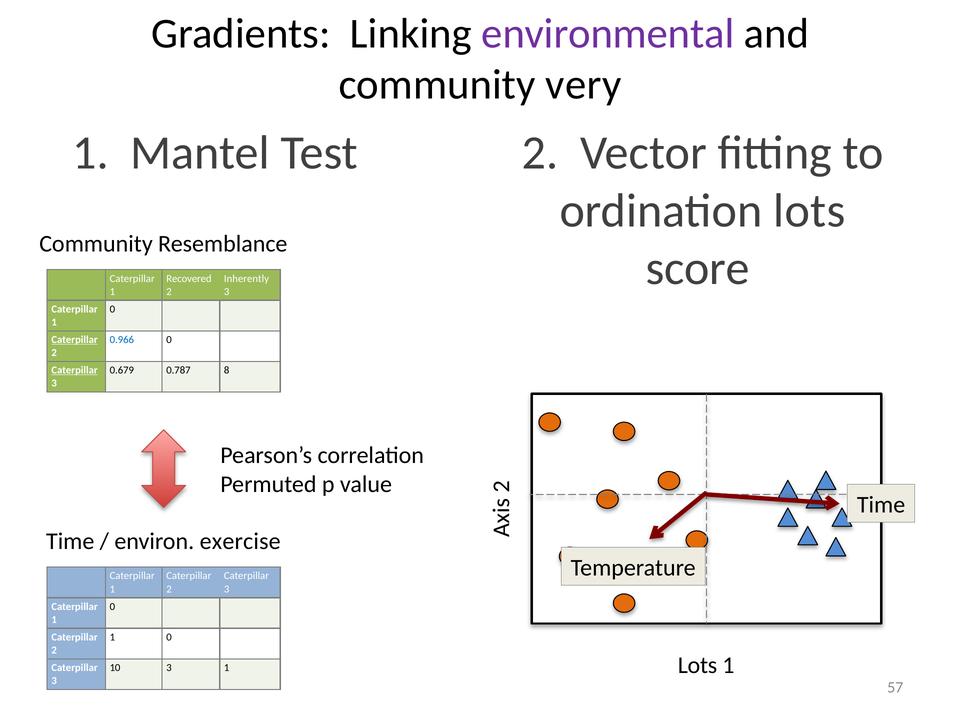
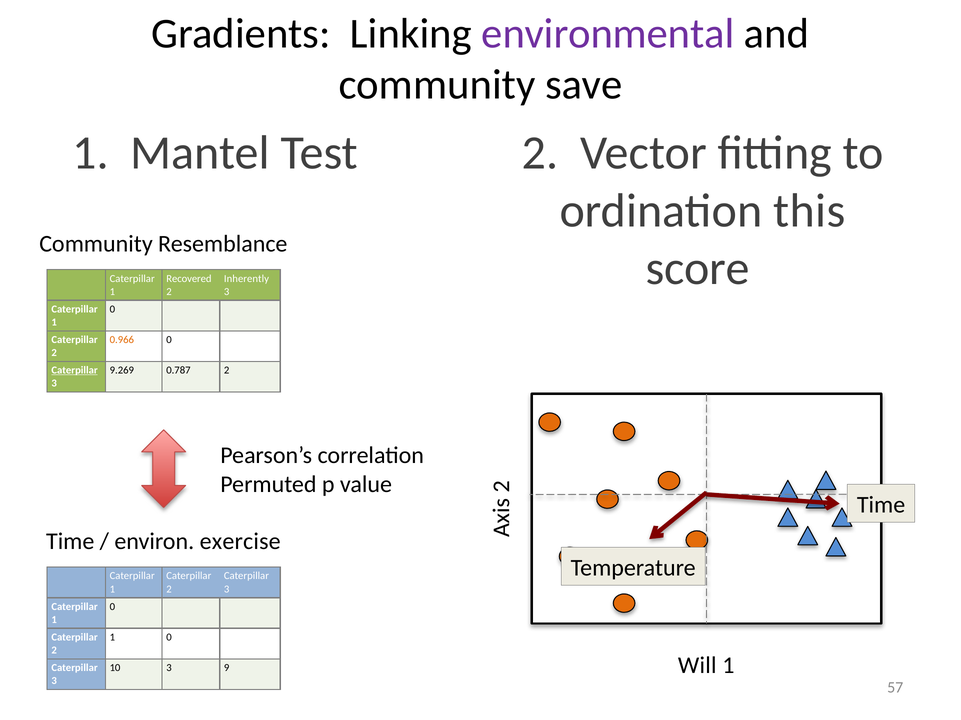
very: very -> save (584, 85)
ordination lots: lots -> this (809, 211)
Caterpillar underline: present -> none (75, 340)
0.966 colour: blue -> orange (122, 340)
0.679: 0.679 -> 9.269 (122, 371)
0.787 8: 8 -> 2 (227, 371)
Lots: Lots -> Will (697, 666)
3 1: 1 -> 9 (227, 668)
